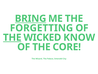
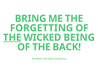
BRING underline: present -> none (31, 18)
KNOW: KNOW -> BEING (79, 37)
CORE: CORE -> BACK (67, 47)
